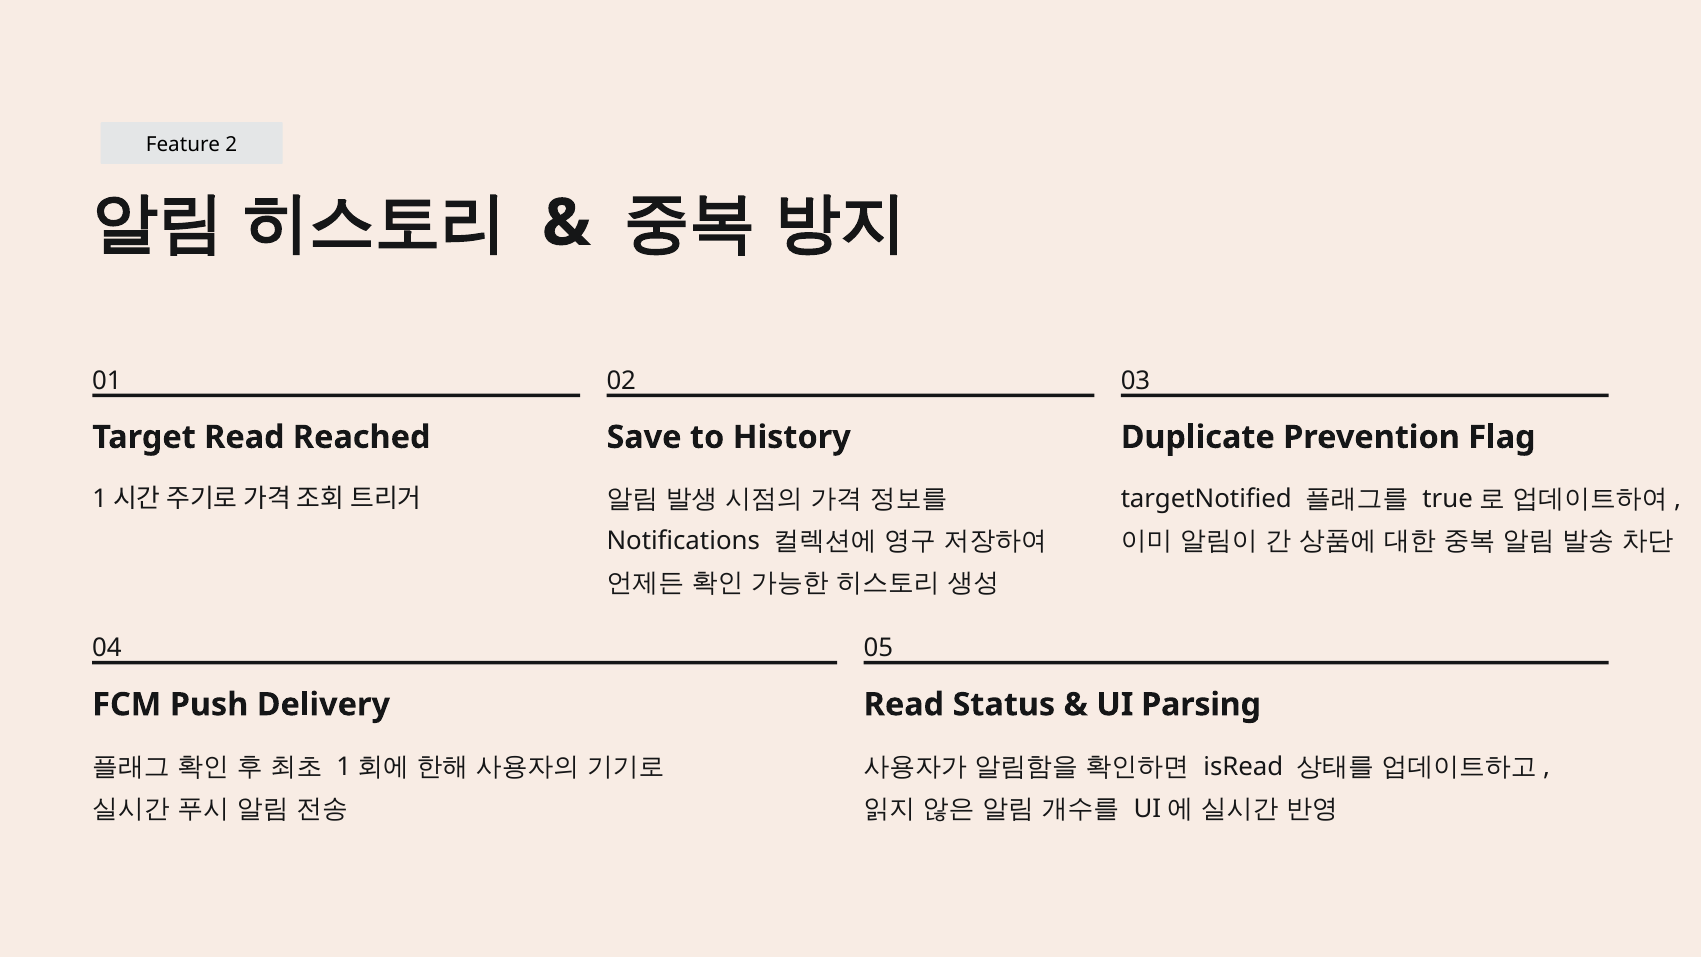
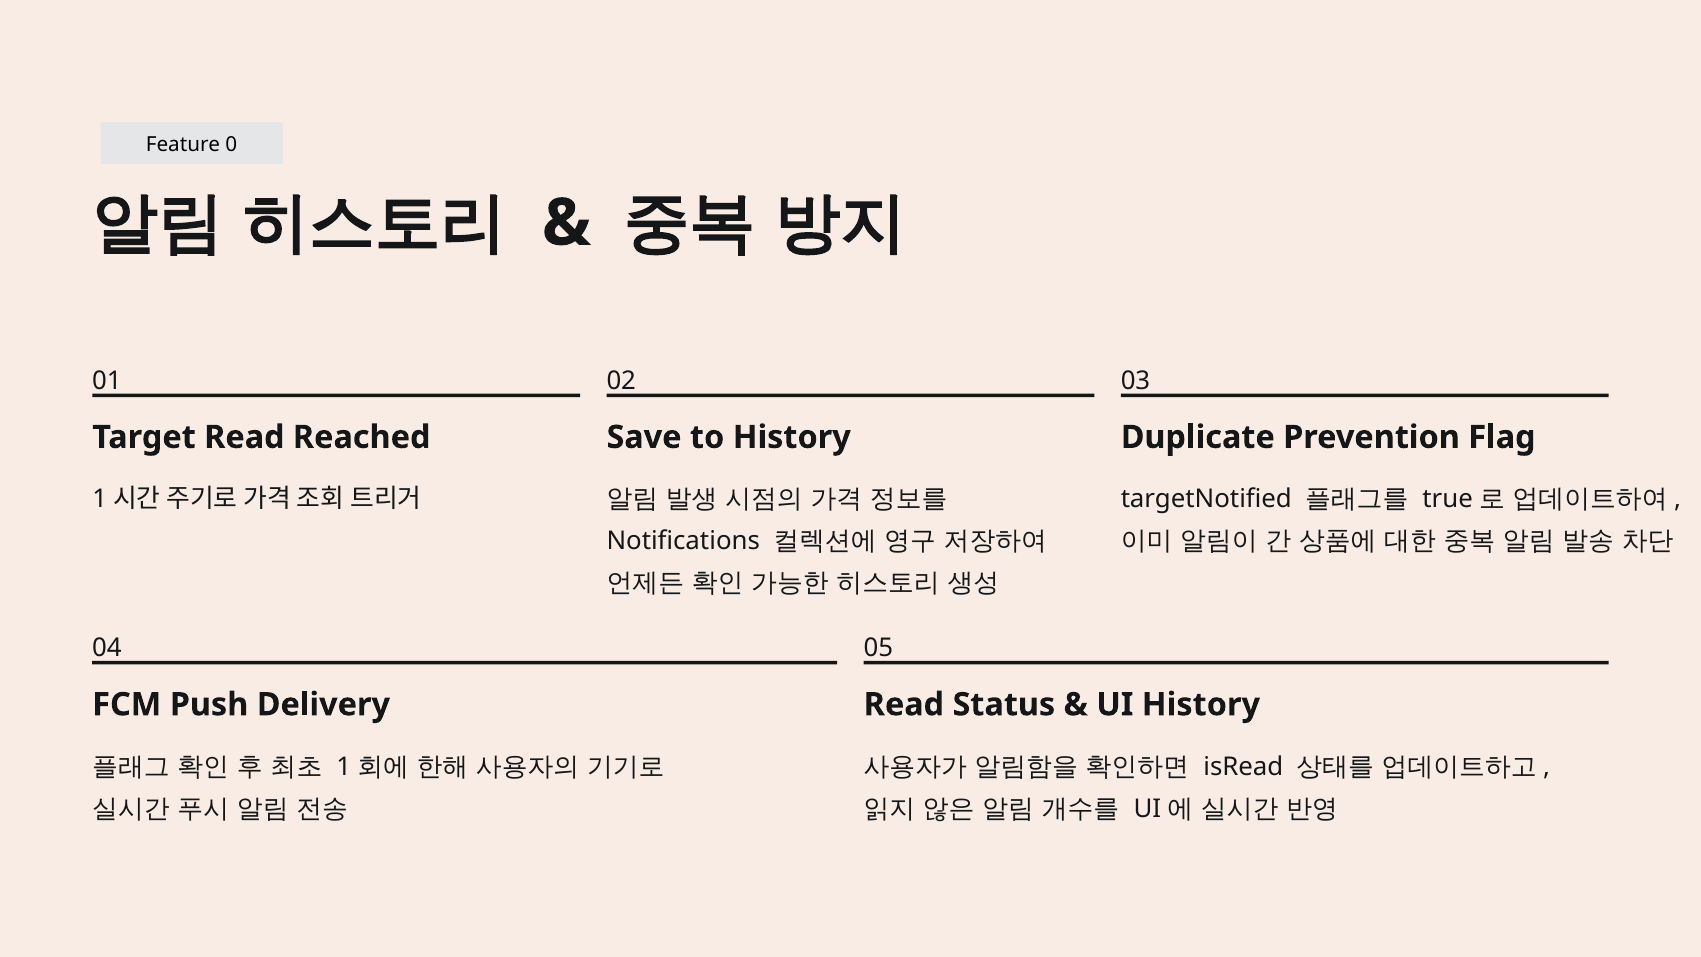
2: 2 -> 0 (231, 144)
UI Parsing: Parsing -> History (1201, 704)
